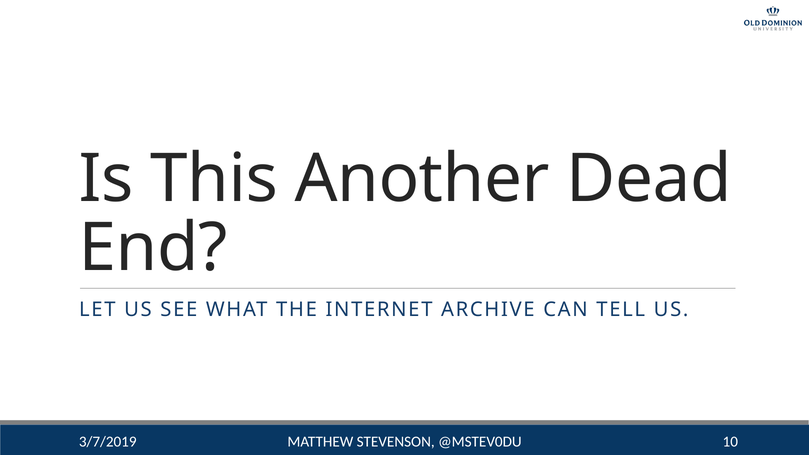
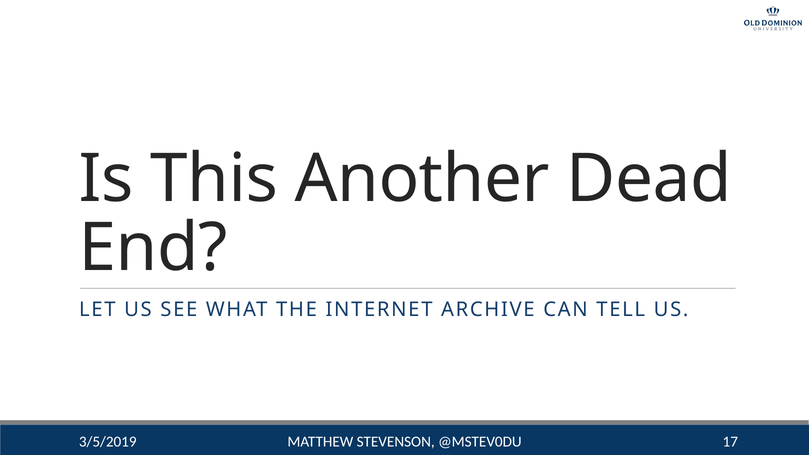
10: 10 -> 17 (730, 442)
3/7/2019: 3/7/2019 -> 3/5/2019 (108, 442)
